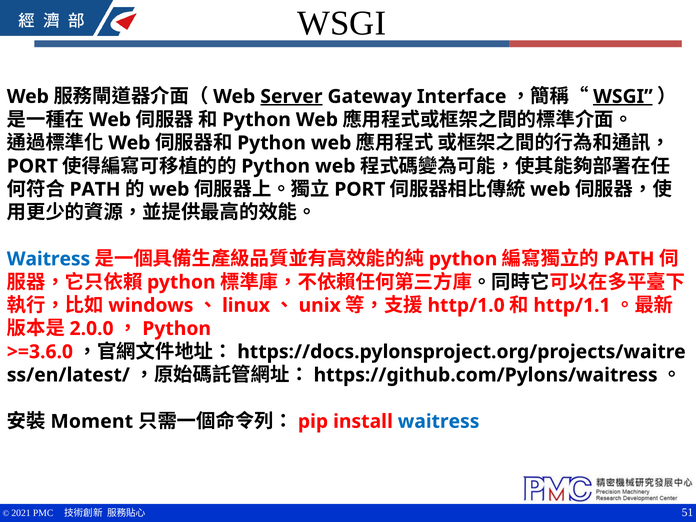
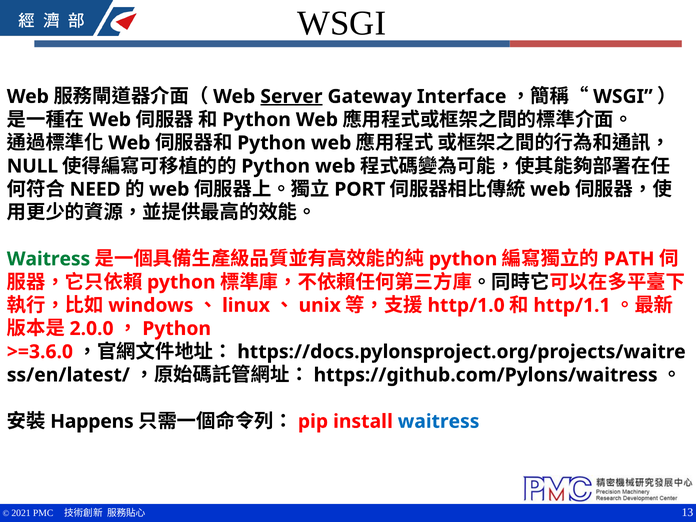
WSGI underline: present -> none (623, 97)
PORT: PORT -> NULL (32, 166)
PATH: PATH -> NEED (95, 189)
Waitress colour: blue -> green (49, 259)
Moment: Moment -> Happens (92, 421)
51: 51 -> 13 (687, 512)
